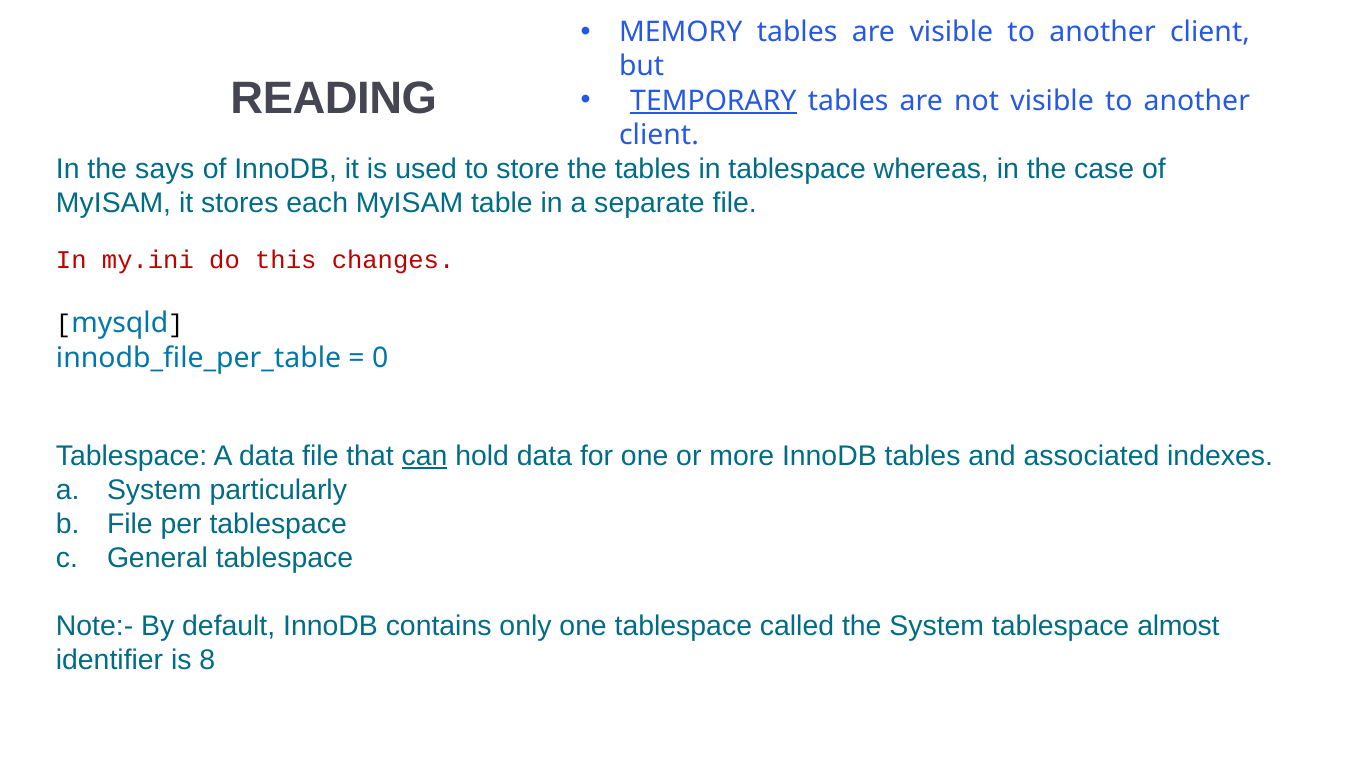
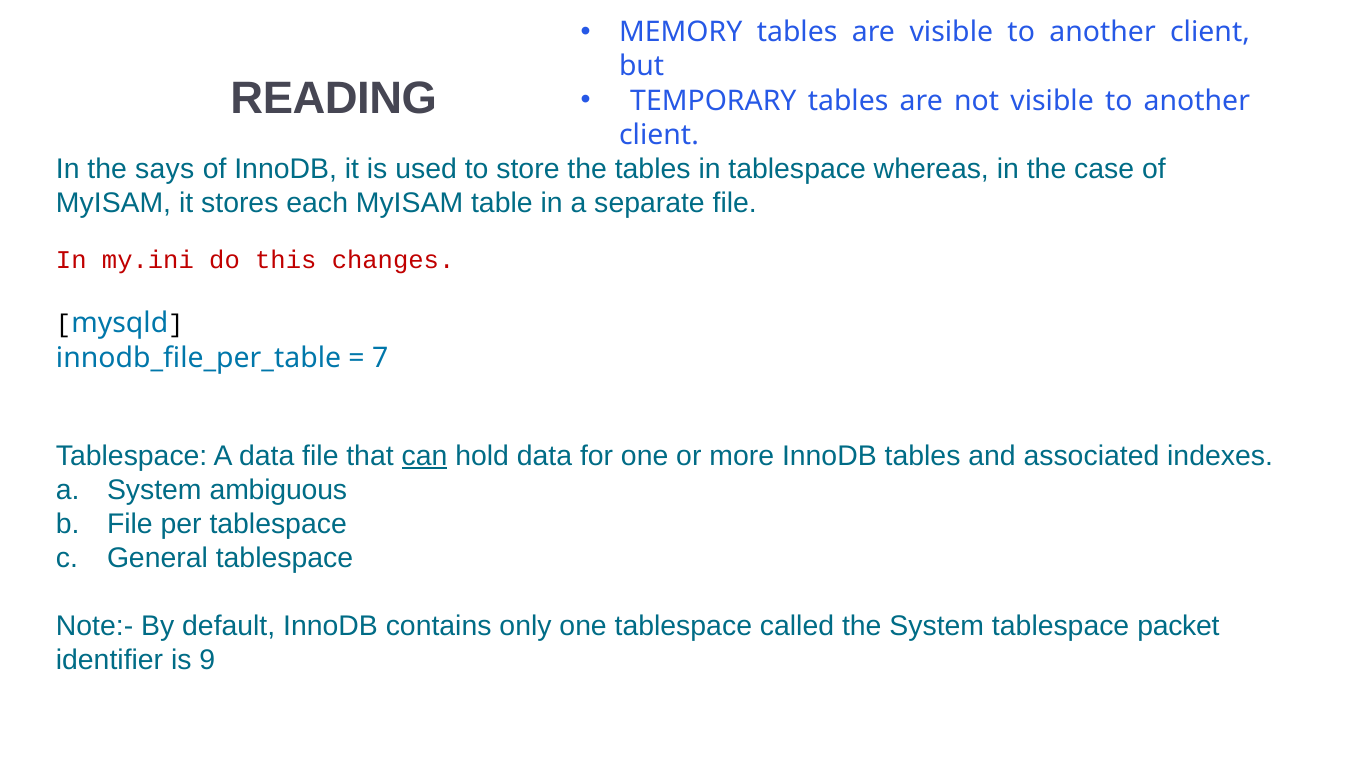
TEMPORARY underline: present -> none (713, 101)
0: 0 -> 7 (380, 358)
particularly: particularly -> ambiguous (278, 490)
almost: almost -> packet (1178, 626)
8: 8 -> 9 (207, 660)
